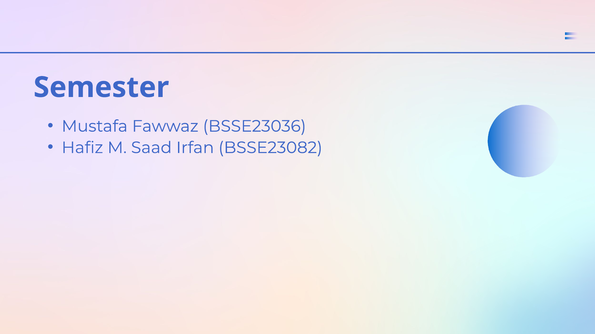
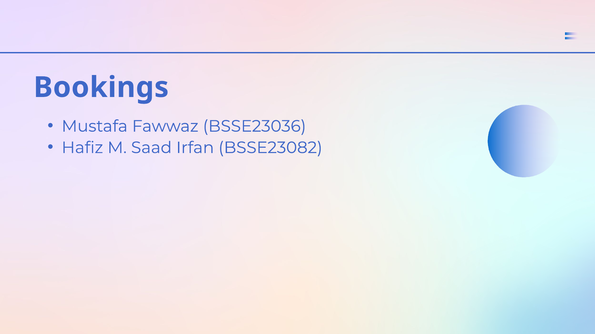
Semester: Semester -> Bookings (101, 88)
